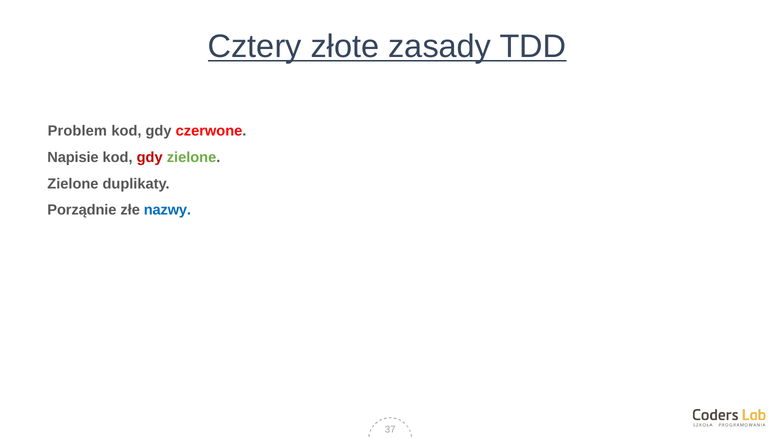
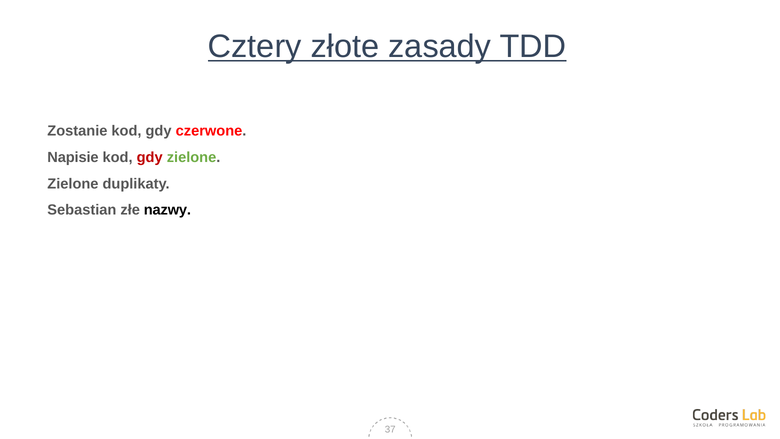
Problem: Problem -> Zostanie (77, 131)
Porządnie: Porządnie -> Sebastian (82, 210)
nazwy colour: blue -> black (167, 210)
